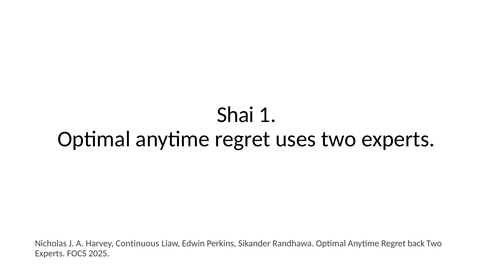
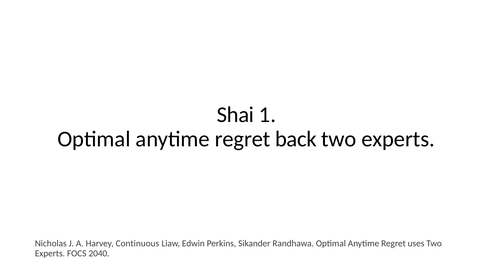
uses: uses -> back (296, 139)
back: back -> uses (416, 244)
2025: 2025 -> 2040 (99, 254)
